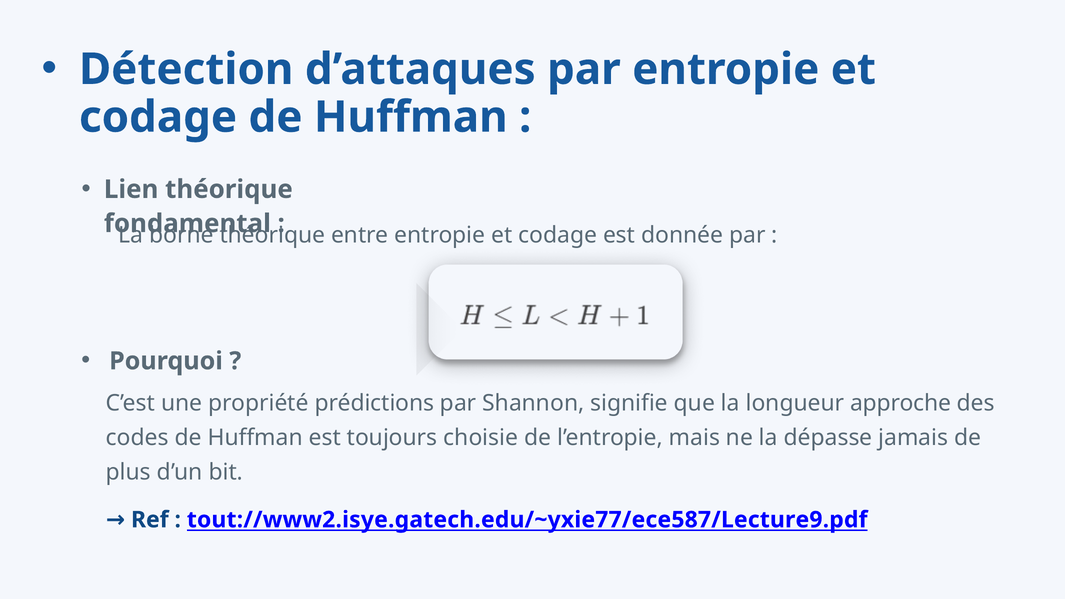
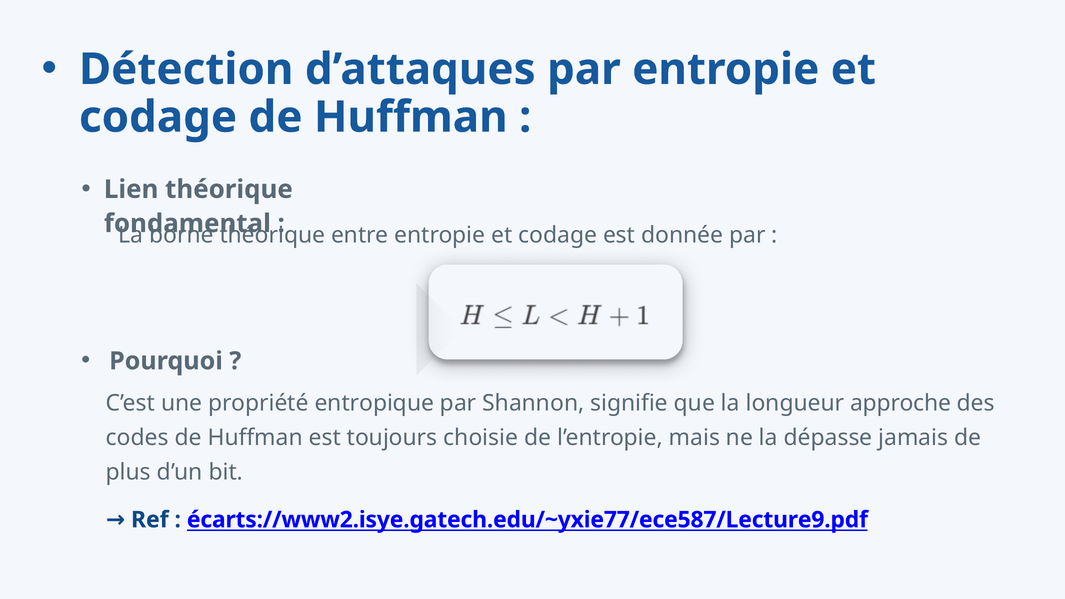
prédictions: prédictions -> entropique (374, 403)
tout://www2.isye.gatech.edu/~yxie77/ece587/Lecture9.pdf: tout://www2.isye.gatech.edu/~yxie77/ece587/Lecture9.pdf -> écarts://www2.isye.gatech.edu/~yxie77/ece587/Lecture9.pdf (527, 520)
